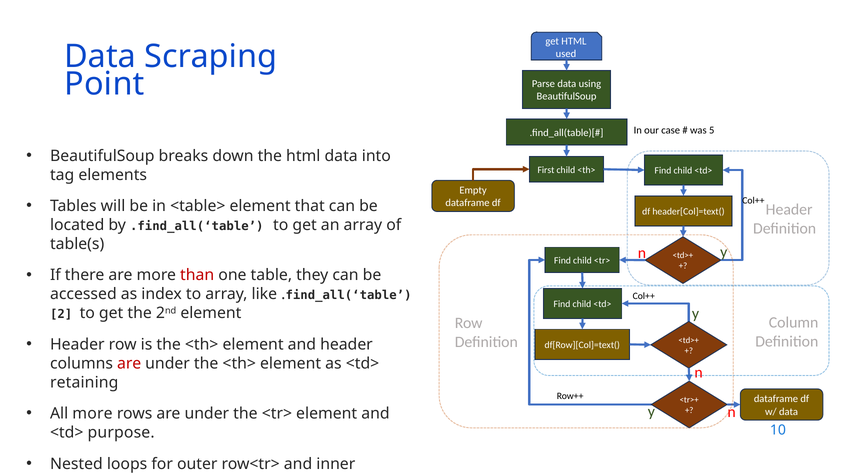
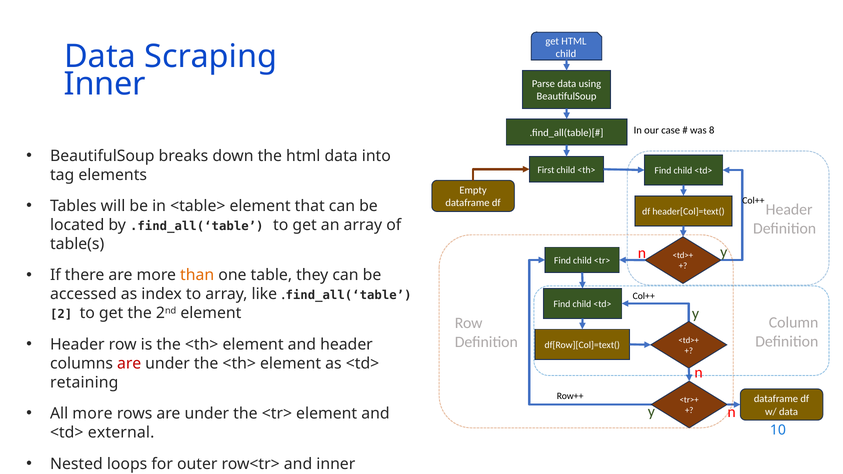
used: used -> child (566, 54)
Point: Point -> Inner (105, 84)
5: 5 -> 8 (712, 130)
than colour: red -> orange (197, 275)
purpose: purpose -> external (121, 433)
